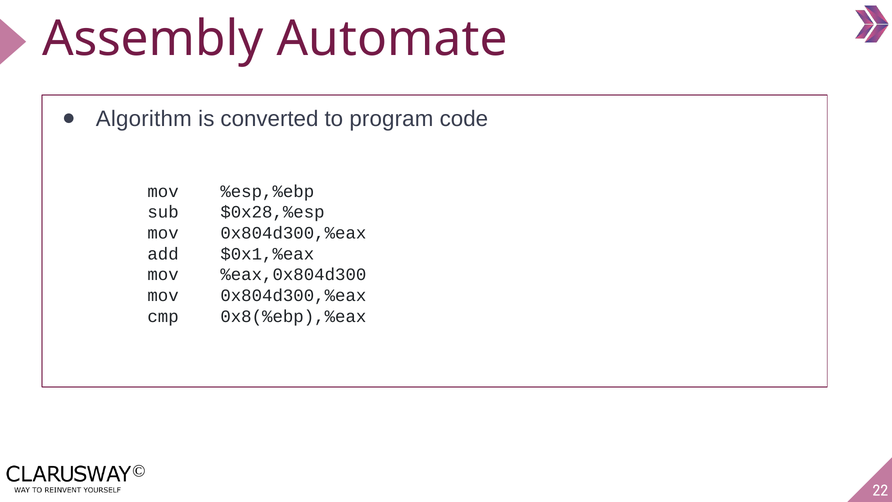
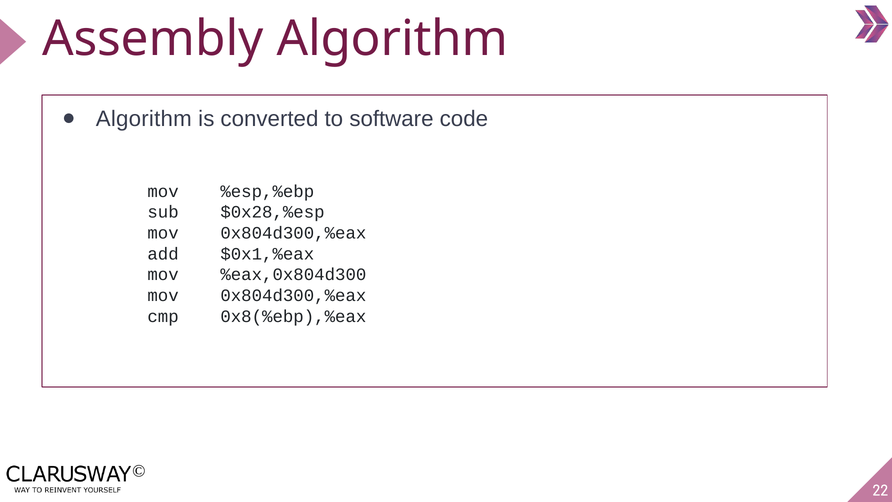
Assembly Automate: Automate -> Algorithm (392, 39)
program: program -> software (391, 119)
